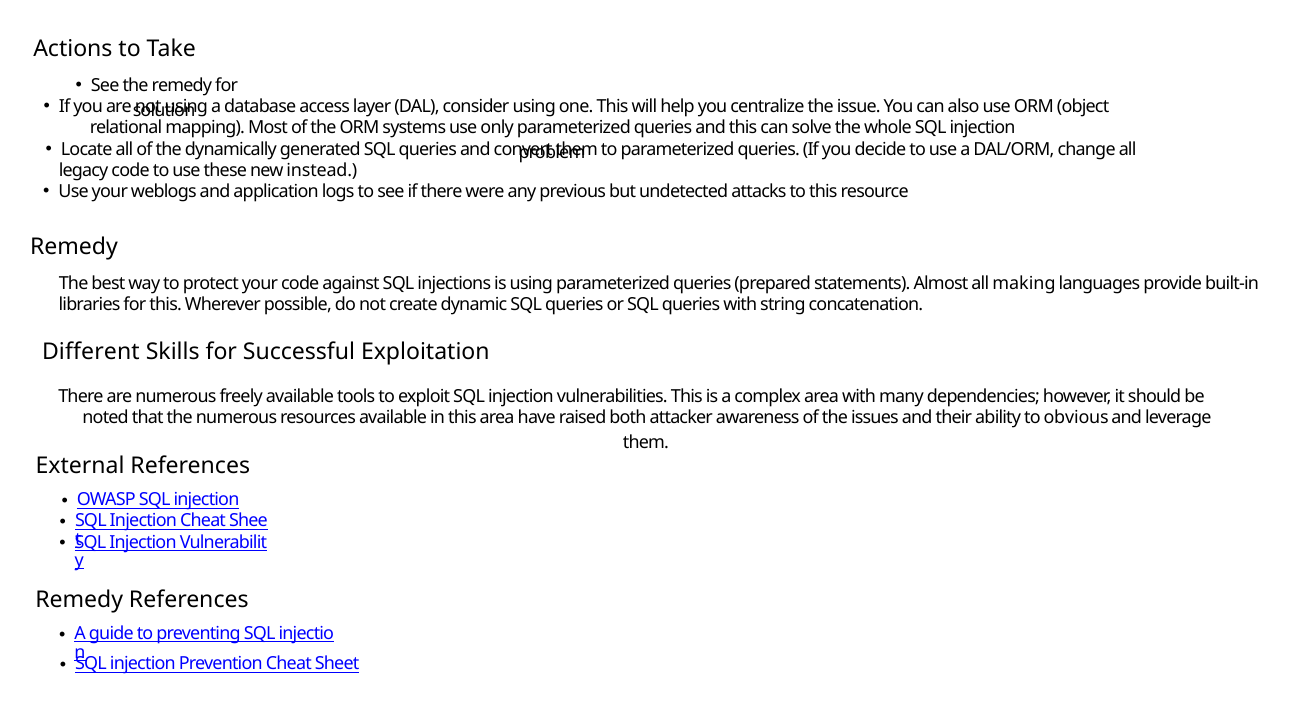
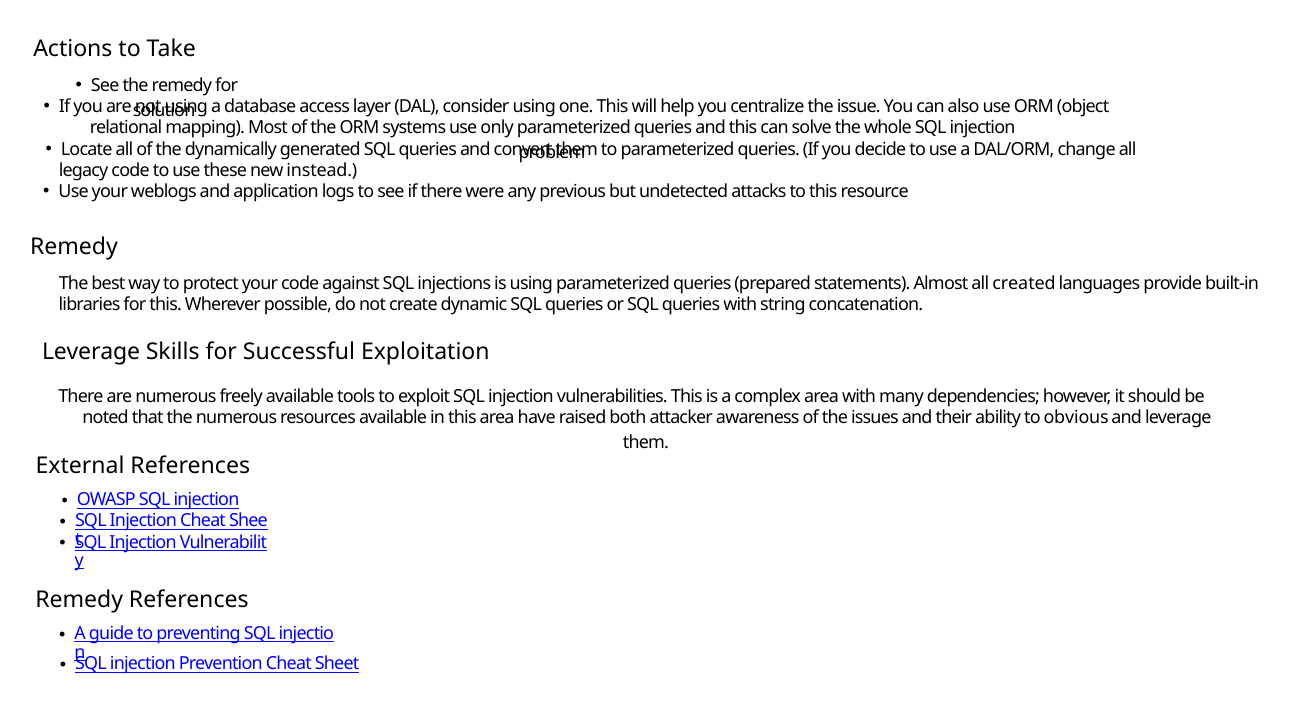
making: making -> created (1024, 283)
Different: Different -> Leverage (91, 352)
